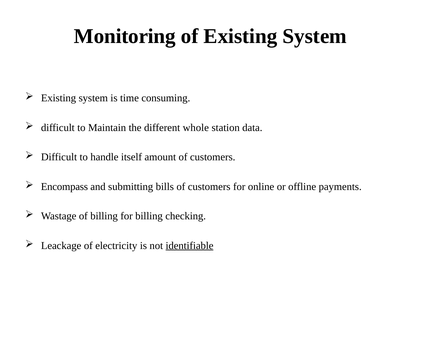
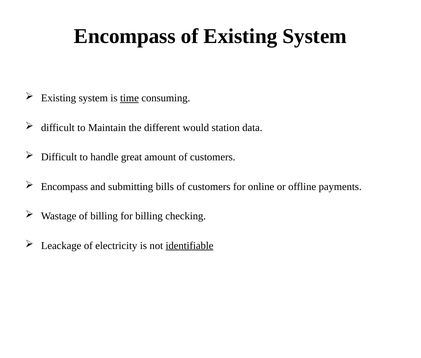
Monitoring: Monitoring -> Encompass (125, 36)
time underline: none -> present (129, 98)
whole: whole -> would (196, 128)
itself: itself -> great (131, 157)
